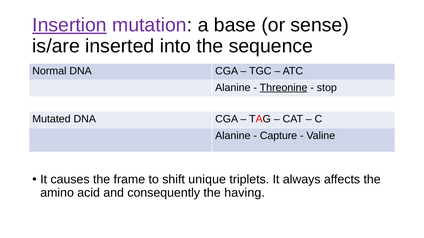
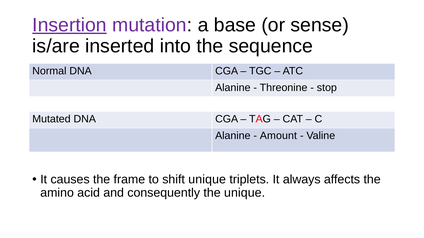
Threonine underline: present -> none (284, 88)
Capture: Capture -> Amount (278, 136)
the having: having -> unique (245, 193)
